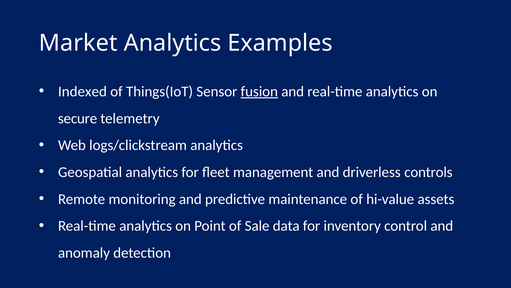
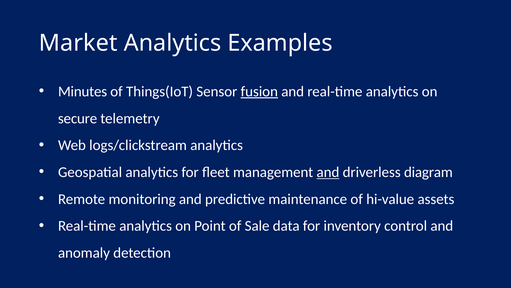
Indexed: Indexed -> Minutes (83, 91)
and underline: none -> present (328, 172)
controls: controls -> diagram (428, 172)
